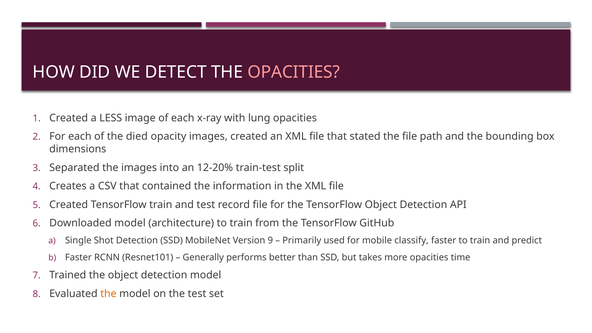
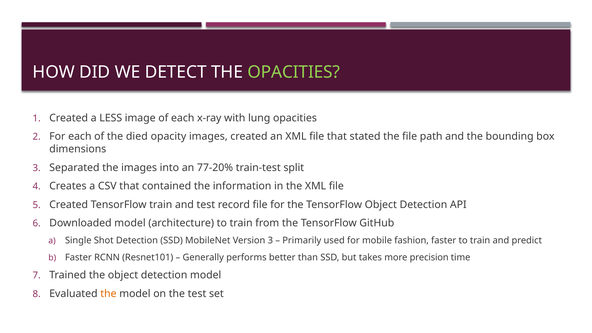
OPACITIES colour: pink -> light green (294, 72)
12-20%: 12-20% -> 77-20% (215, 168)
Version 9: 9 -> 3 (270, 241)
classify: classify -> fashion (412, 241)
more opacities: opacities -> precision (429, 257)
